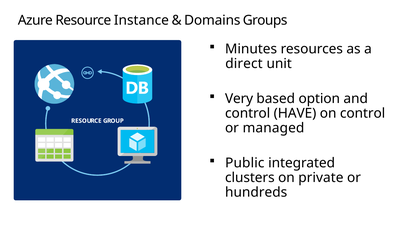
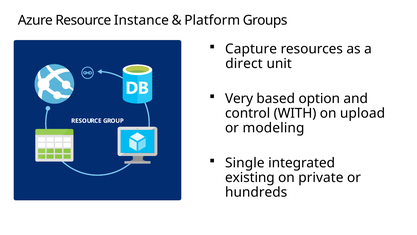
Domains: Domains -> Platform (212, 20)
Minutes: Minutes -> Capture (251, 49)
HAVE: HAVE -> WITH (295, 113)
on control: control -> upload (363, 113)
managed: managed -> modeling (273, 128)
Public: Public -> Single (245, 163)
clusters: clusters -> existing (250, 177)
